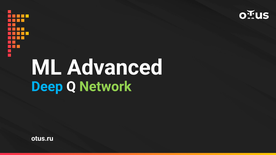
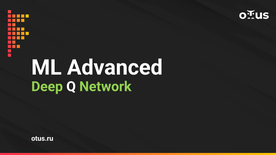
Deep colour: light blue -> light green (47, 87)
